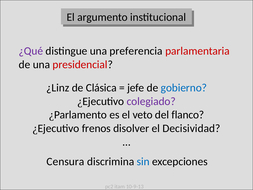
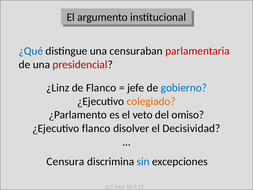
¿Qué colour: purple -> blue (31, 51)
preferencia: preferencia -> censuraban (136, 51)
de Clásica: Clásica -> Flanco (101, 88)
colegiado colour: purple -> orange (151, 101)
flanco: flanco -> omiso (188, 115)
¿Ejecutivo frenos: frenos -> flanco (96, 128)
